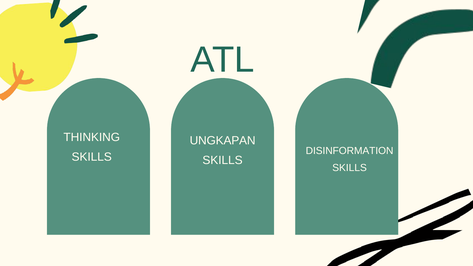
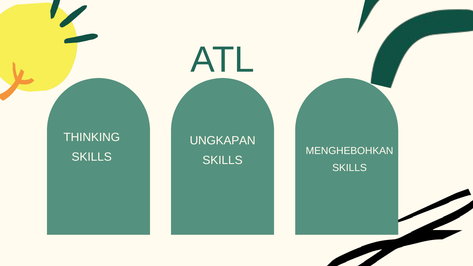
DISINFORMATION: DISINFORMATION -> MENGHEBOHKAN (350, 151)
